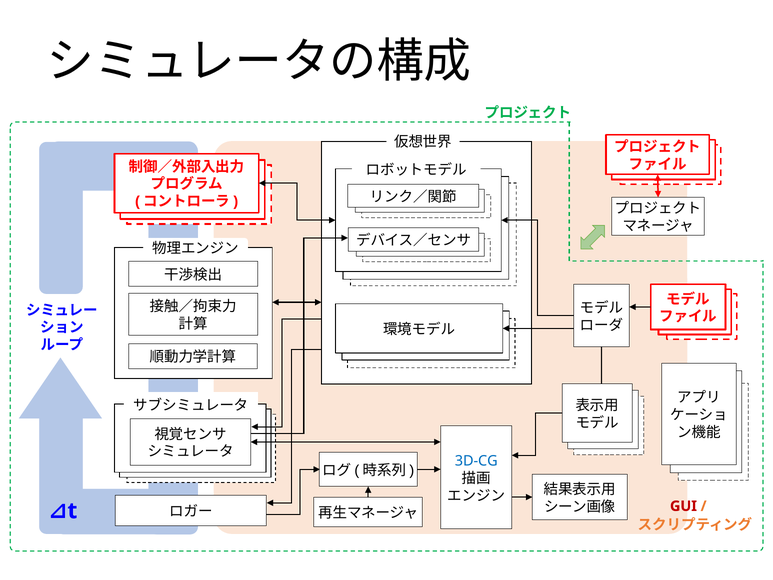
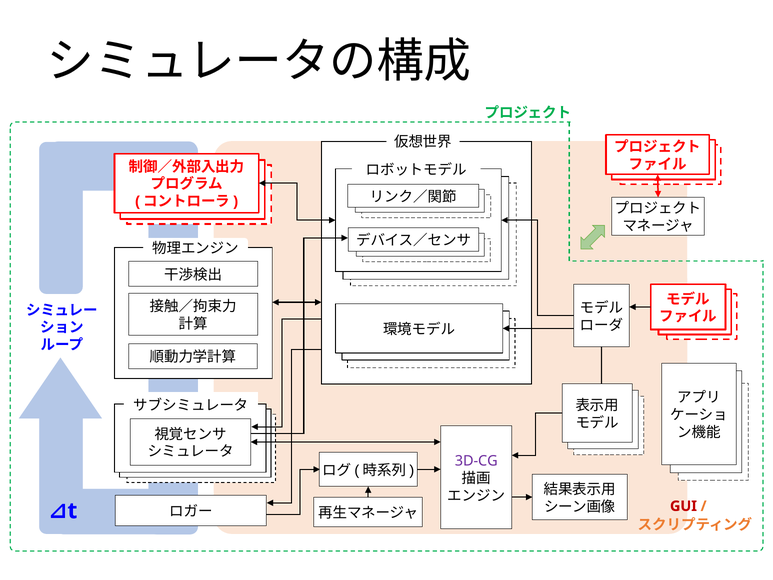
3D-CG colour: blue -> purple (476, 461)
